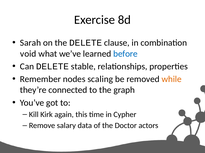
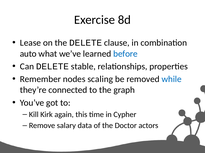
Sarah: Sarah -> Lease (30, 43)
void: void -> auto (28, 54)
while colour: orange -> blue (172, 79)
